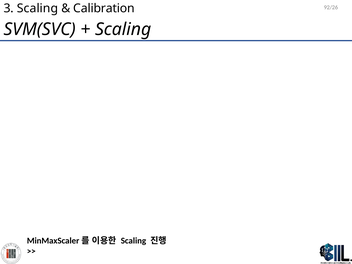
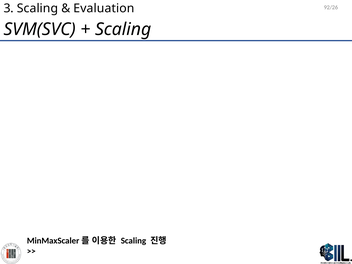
Calibration: Calibration -> Evaluation (104, 8)
